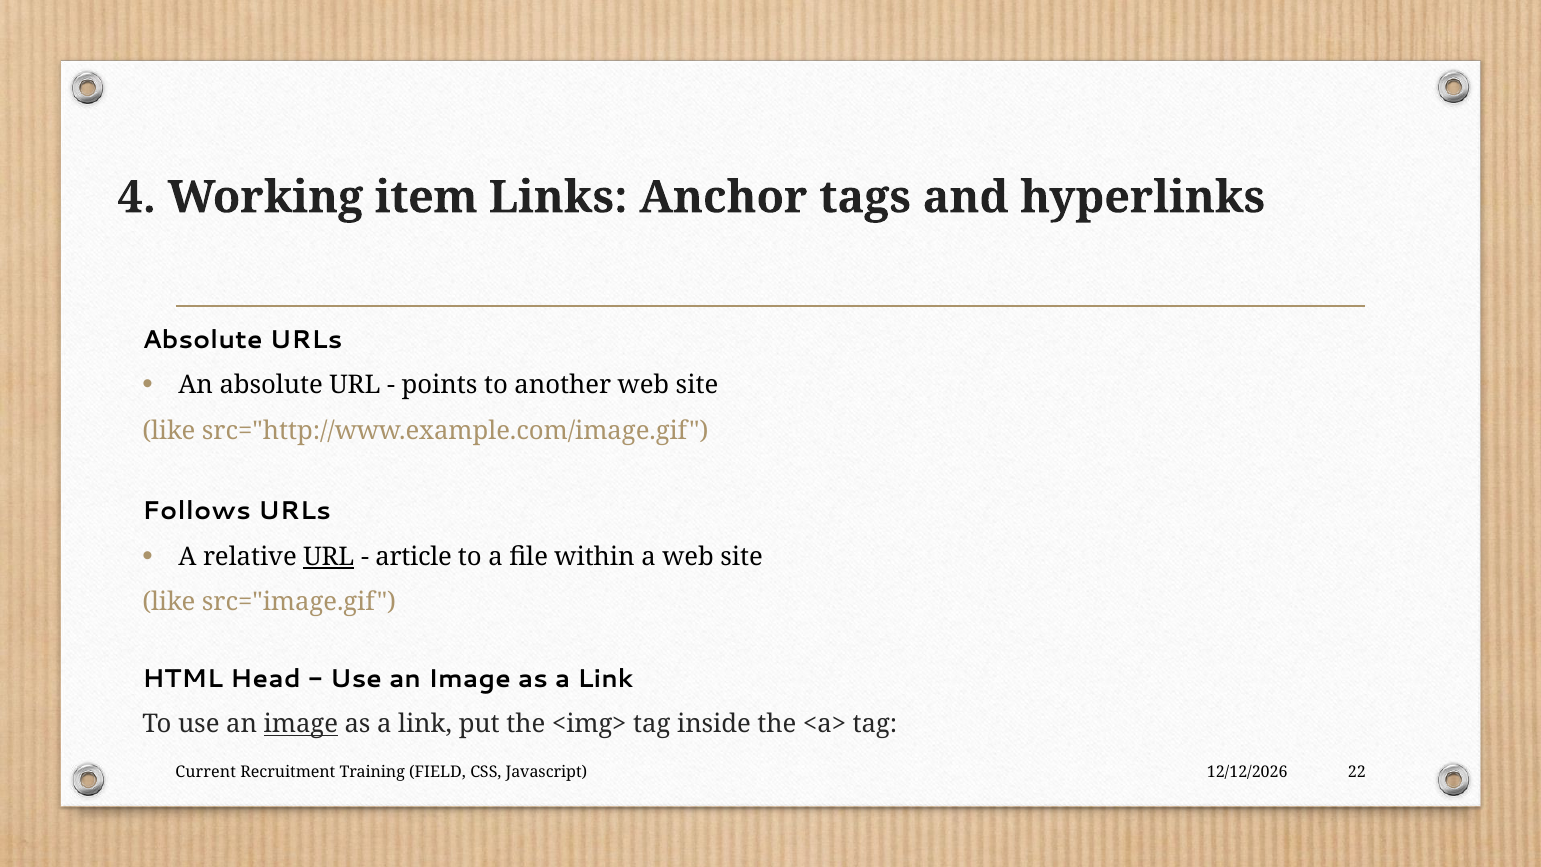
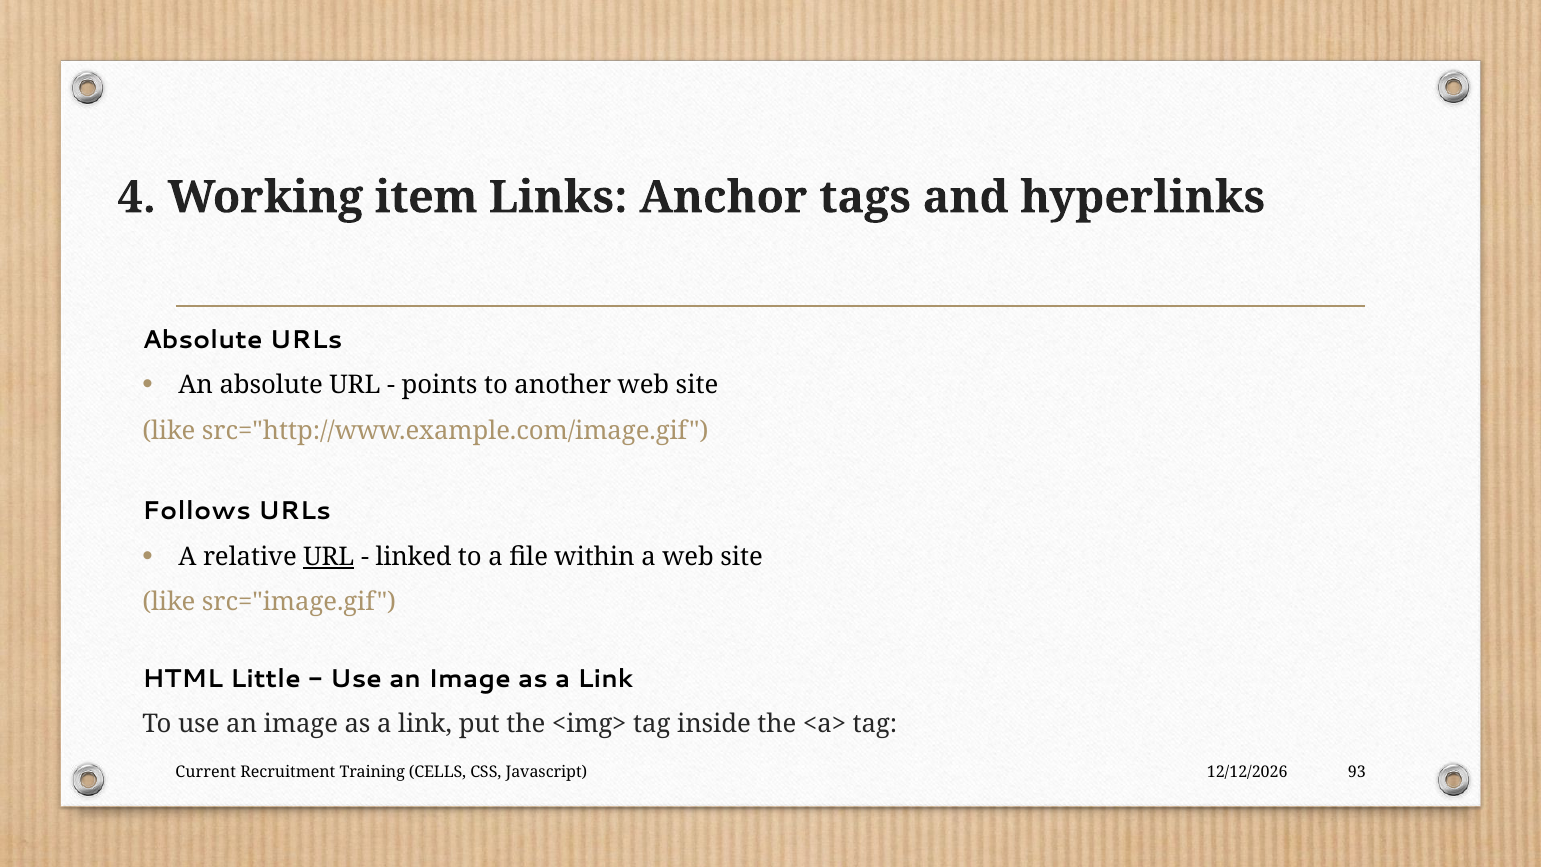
article: article -> linked (414, 557)
Head: Head -> Little (266, 679)
image underline: present -> none (301, 724)
FIELD: FIELD -> CELLS (438, 772)
22: 22 -> 93 (1357, 772)
